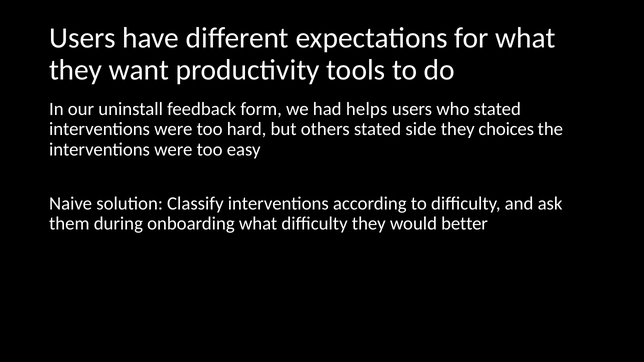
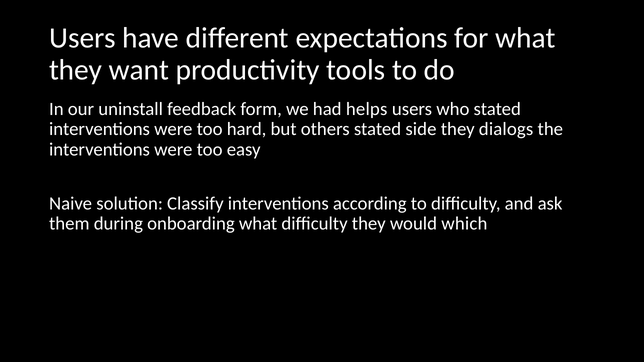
choices: choices -> dialogs (506, 129)
better: better -> which (464, 224)
